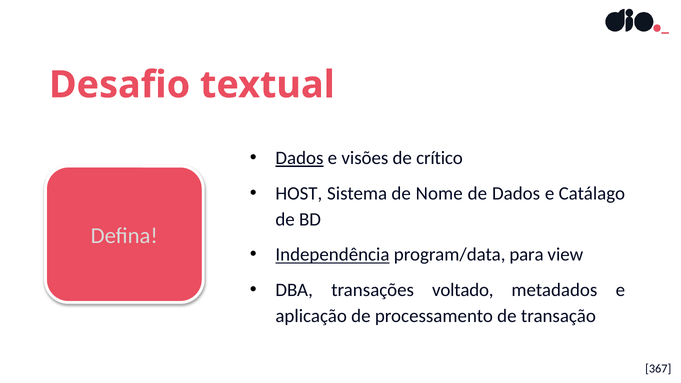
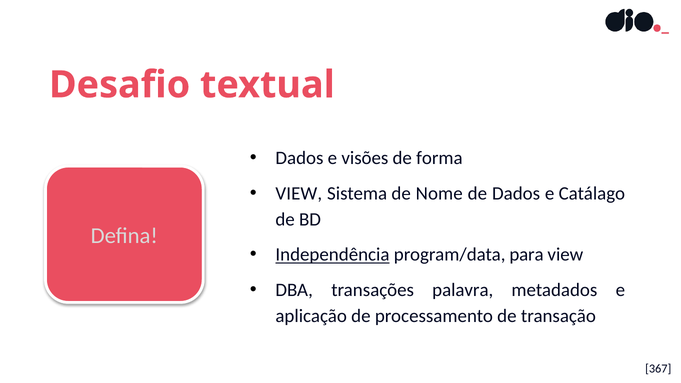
Dados underline: present -> none (299, 158)
crítico: crítico -> forma (439, 158)
HOST: HOST -> VIEW (299, 194)
voltado: voltado -> palavra (463, 290)
